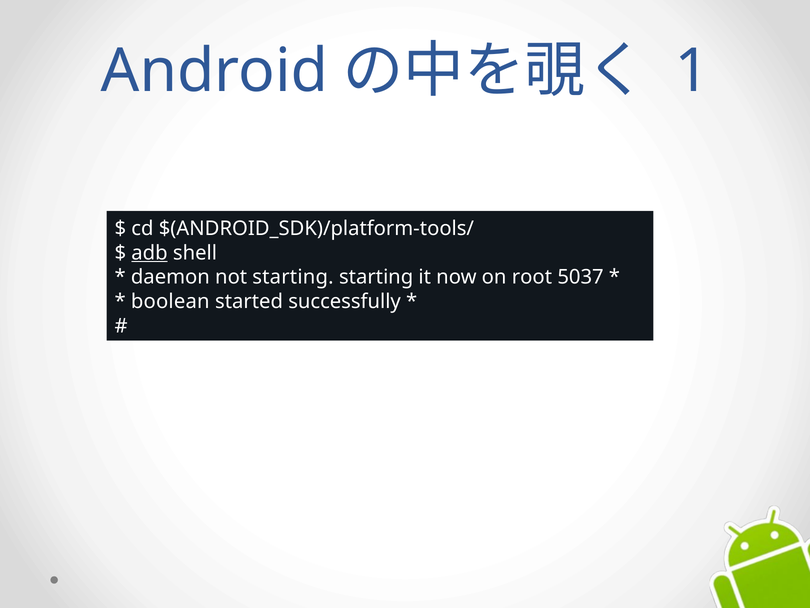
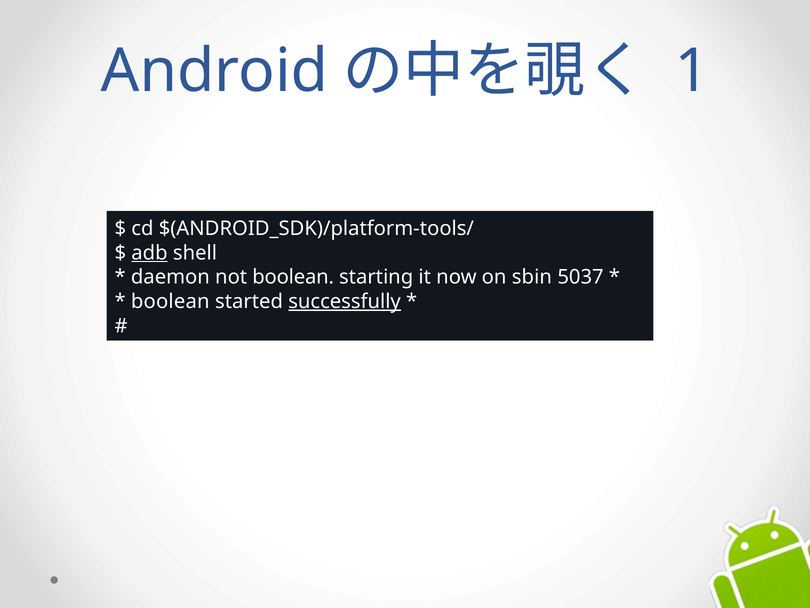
not starting: starting -> boolean (293, 277)
root: root -> sbin (532, 277)
successfully underline: none -> present (345, 301)
